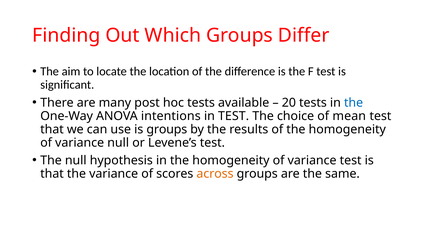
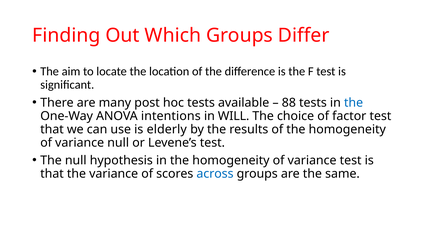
20: 20 -> 88 (289, 103)
in TEST: TEST -> WILL (234, 116)
mean: mean -> factor (349, 116)
is groups: groups -> elderly (167, 130)
across colour: orange -> blue (215, 174)
